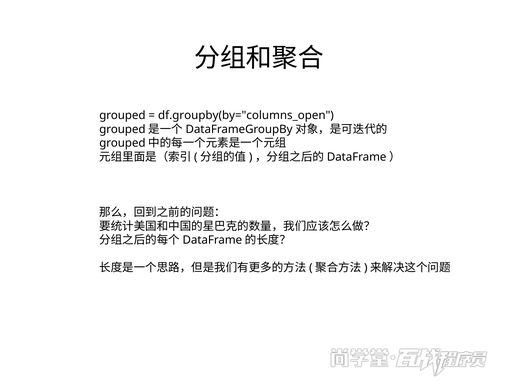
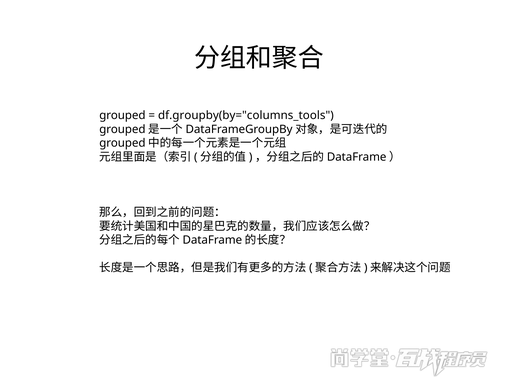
df.groupby(by="columns_open: df.groupby(by="columns_open -> df.groupby(by="columns_tools (246, 115)
